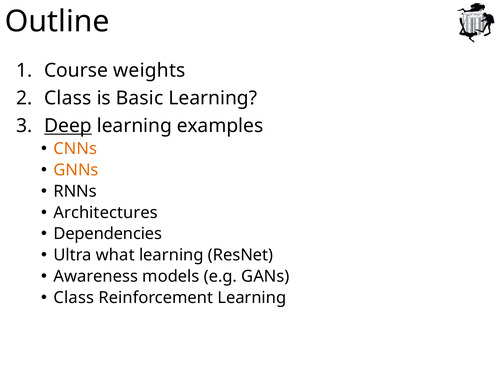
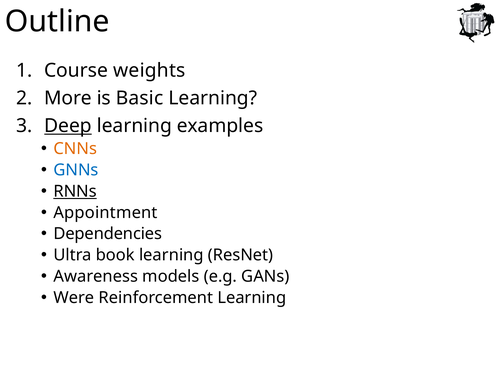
Class: Class -> More (68, 98)
GNNs colour: orange -> blue (76, 170)
RNNs underline: none -> present (75, 191)
Architectures: Architectures -> Appointment (106, 213)
what: what -> book (115, 255)
Class: Class -> Were (74, 298)
